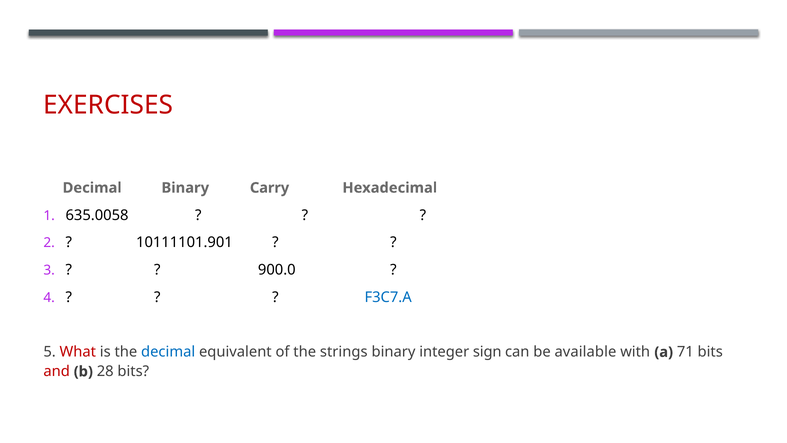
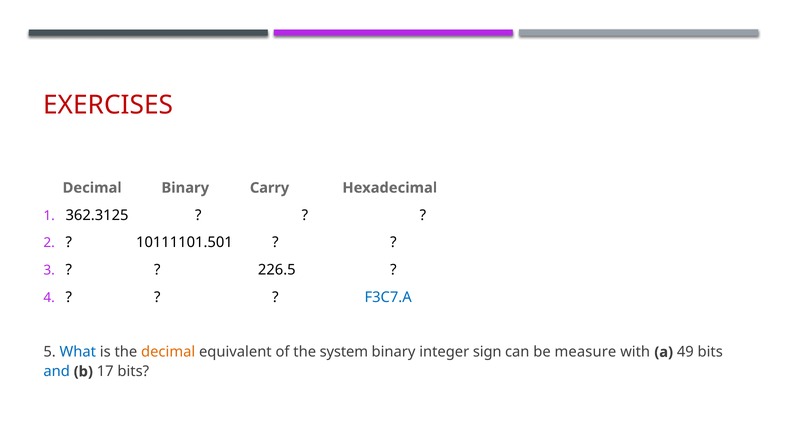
635.0058: 635.0058 -> 362.3125 (97, 215)
10111101.901: 10111101.901 -> 10111101.501 (184, 242)
900.0: 900.0 -> 226.5 (277, 270)
What colour: red -> blue (78, 352)
decimal colour: blue -> orange (168, 352)
strings: strings -> system (344, 352)
available: available -> measure (585, 352)
71: 71 -> 49 (685, 352)
and colour: red -> blue (57, 371)
28: 28 -> 17 (105, 371)
